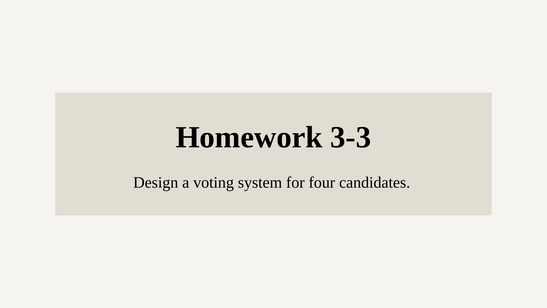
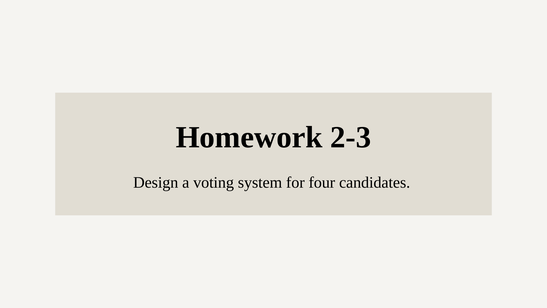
3-3: 3-3 -> 2-3 (351, 137)
